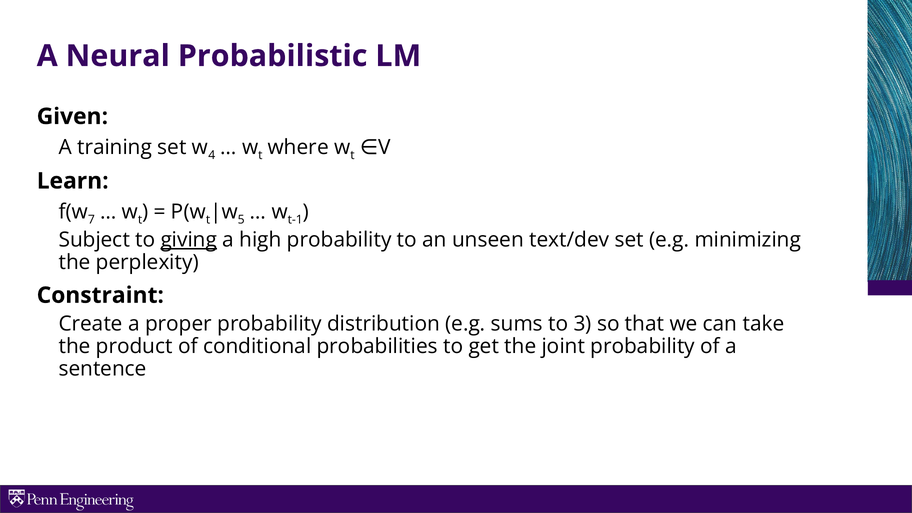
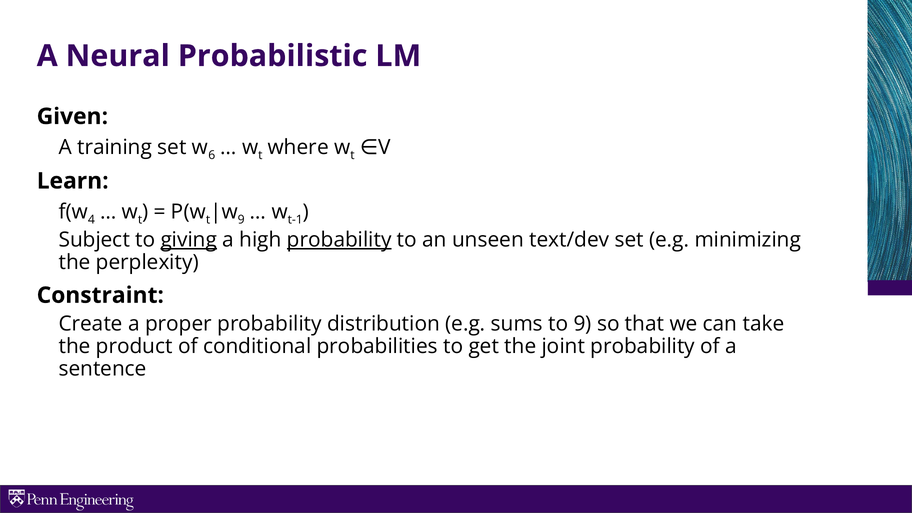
4: 4 -> 6 (212, 155)
7: 7 -> 4 (91, 220)
5: 5 -> 9 (241, 220)
probability underline: none -> present (339, 240)
to 3: 3 -> 9 (583, 324)
